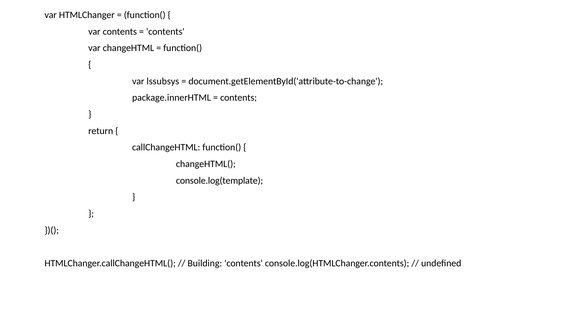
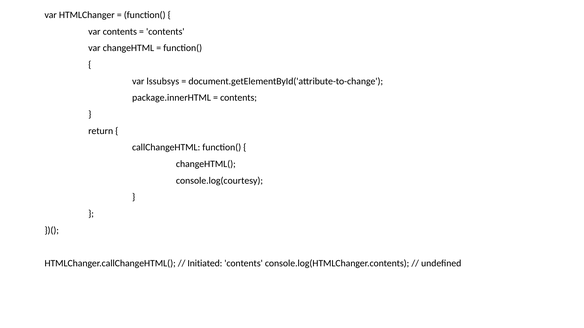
console.log(template: console.log(template -> console.log(courtesy (219, 181)
Building: Building -> Initiated (205, 264)
